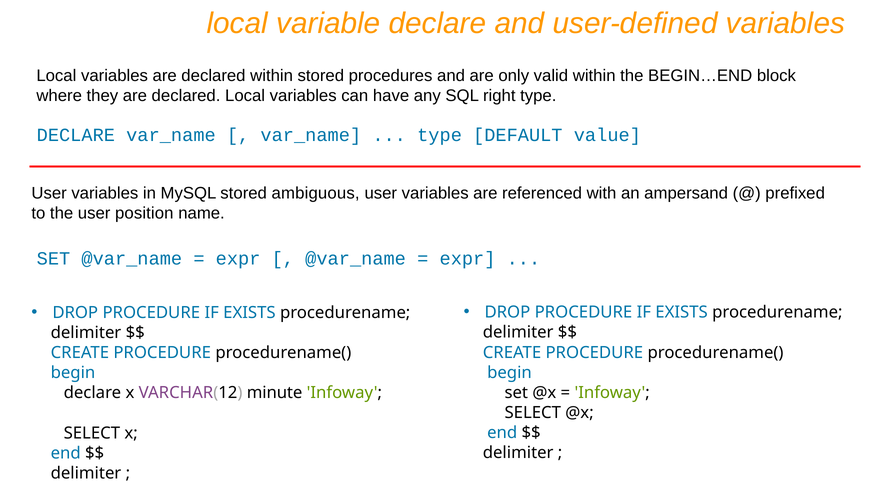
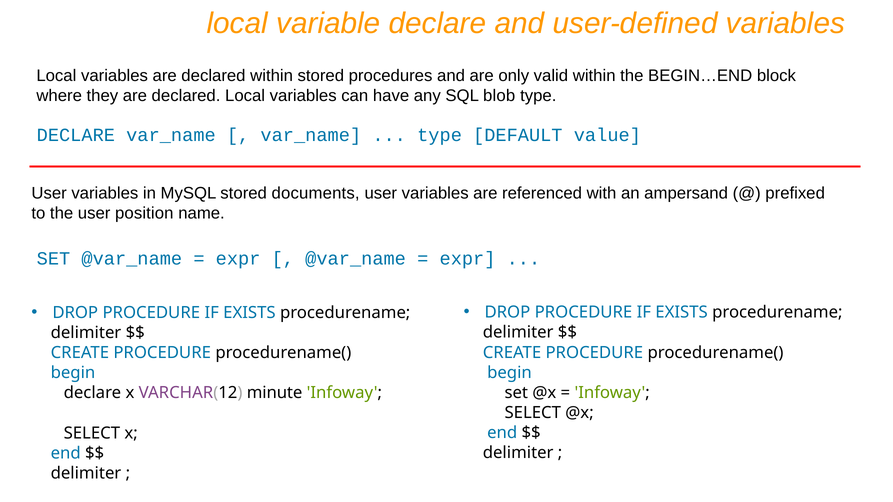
right: right -> blob (499, 96)
ambiguous: ambiguous -> documents (316, 193)
